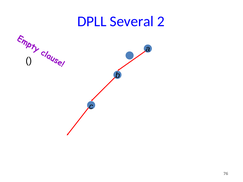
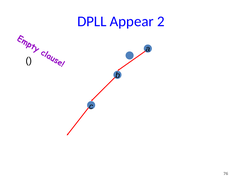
Several: Several -> Appear (132, 21)
